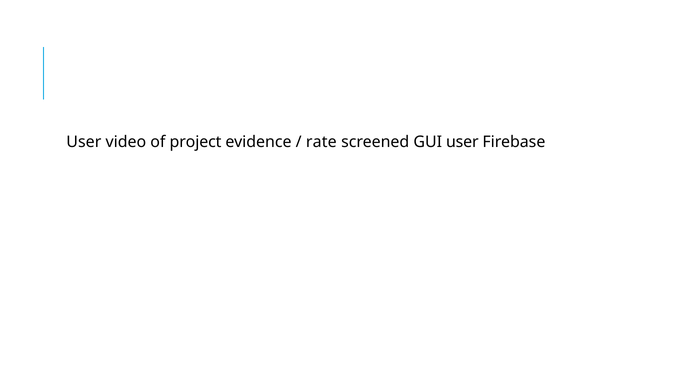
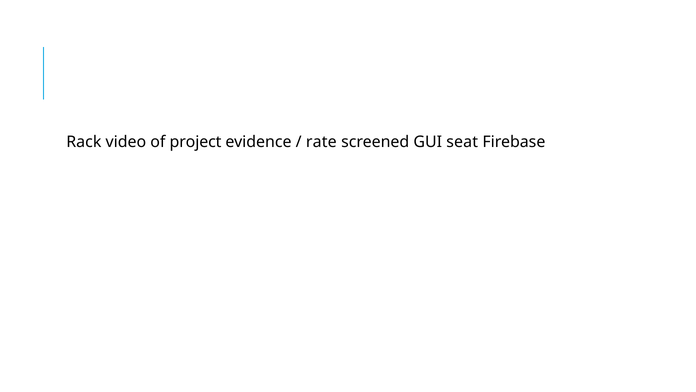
User: User -> Rack (84, 142)
GUI user: user -> seat (462, 142)
